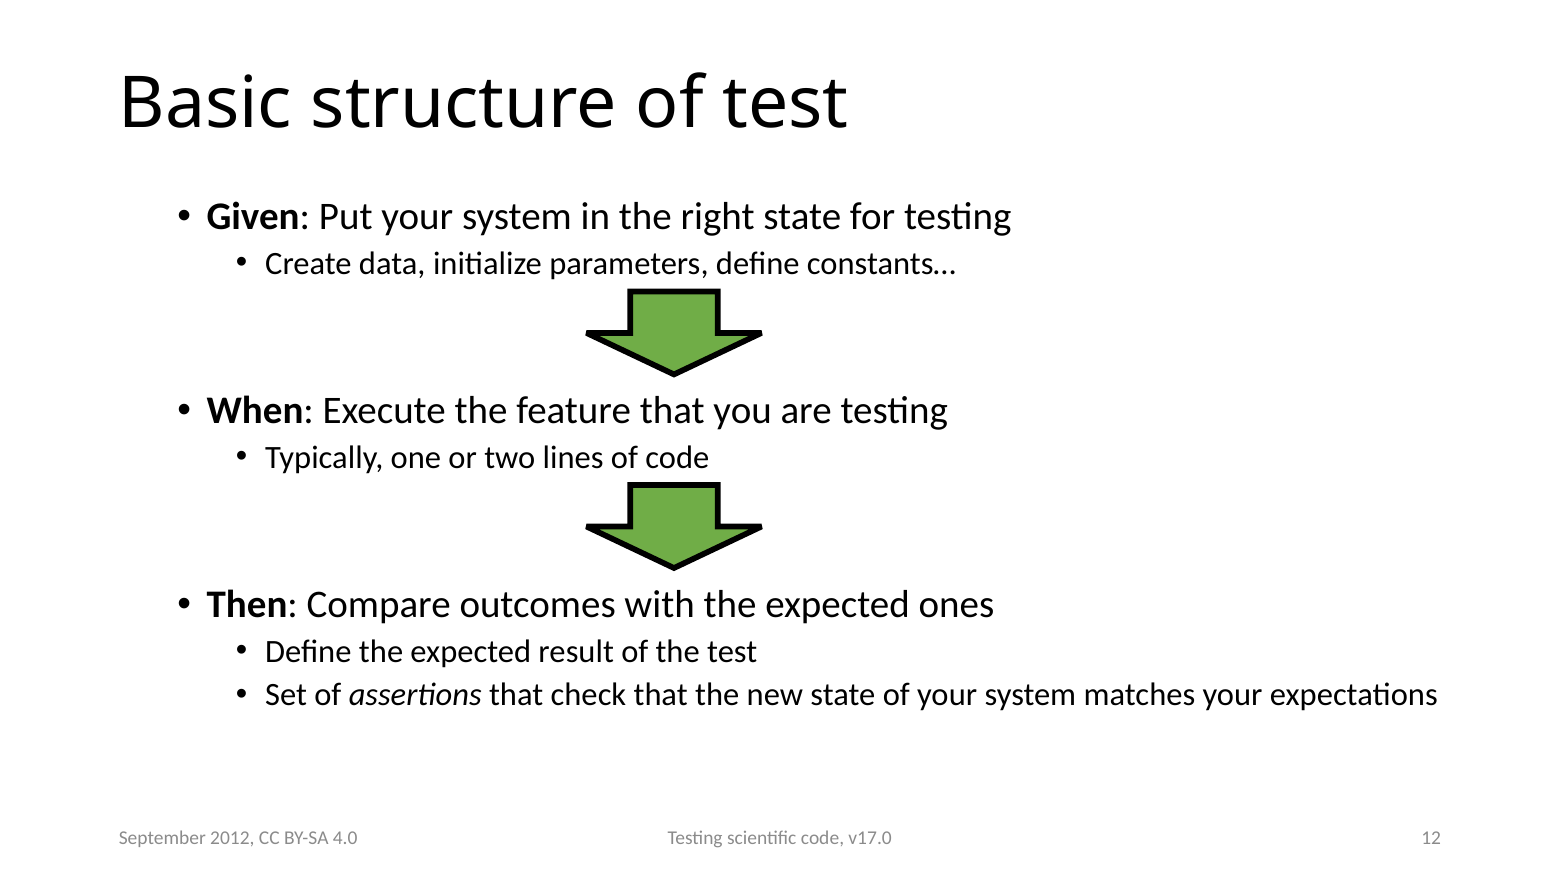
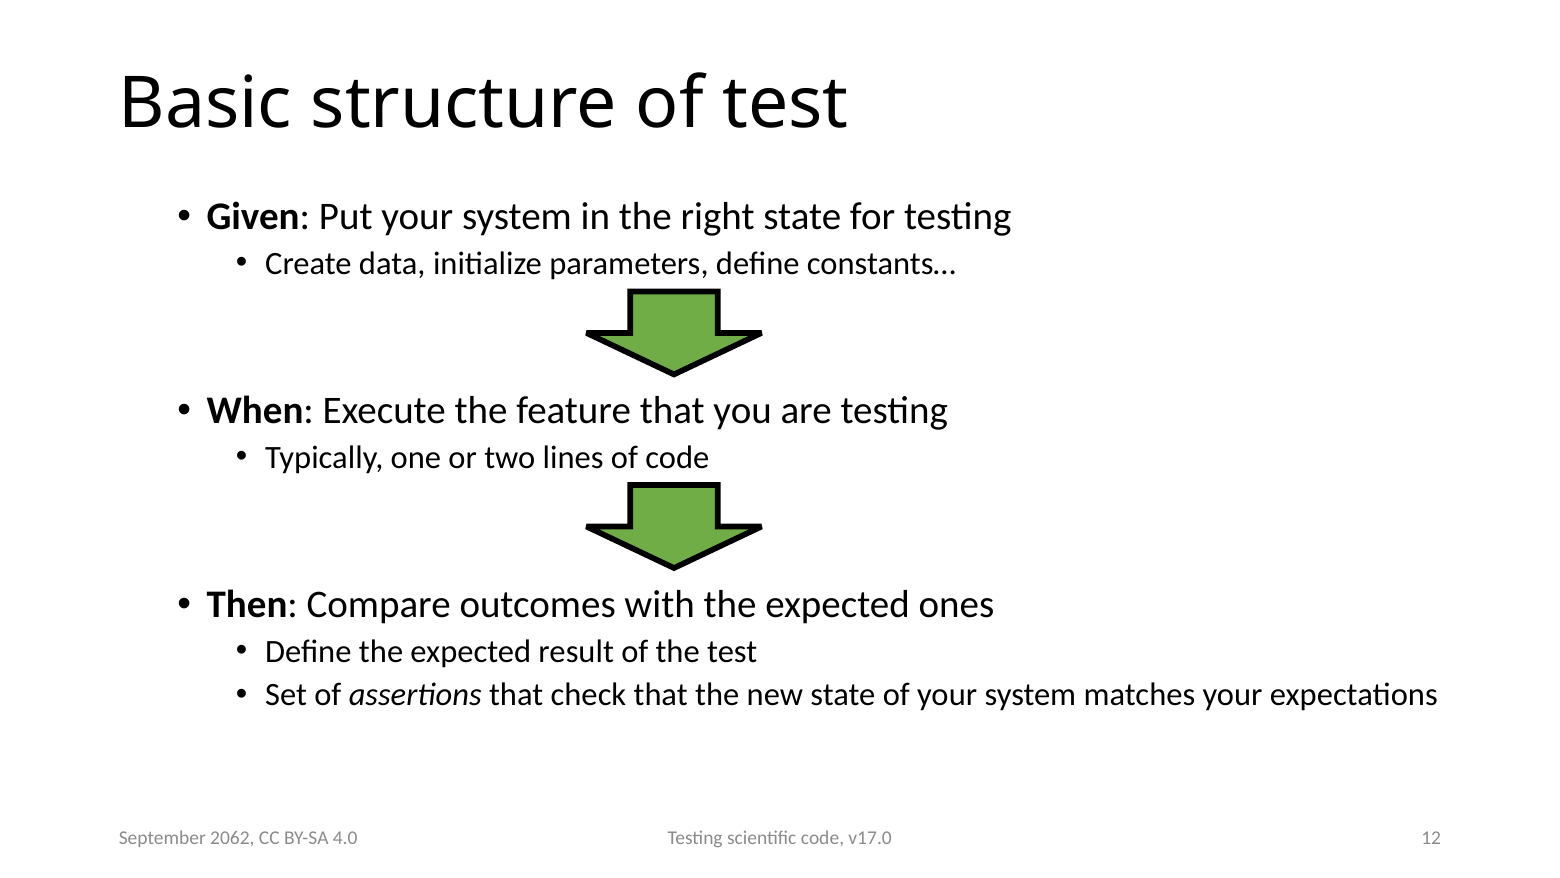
2012: 2012 -> 2062 (232, 838)
